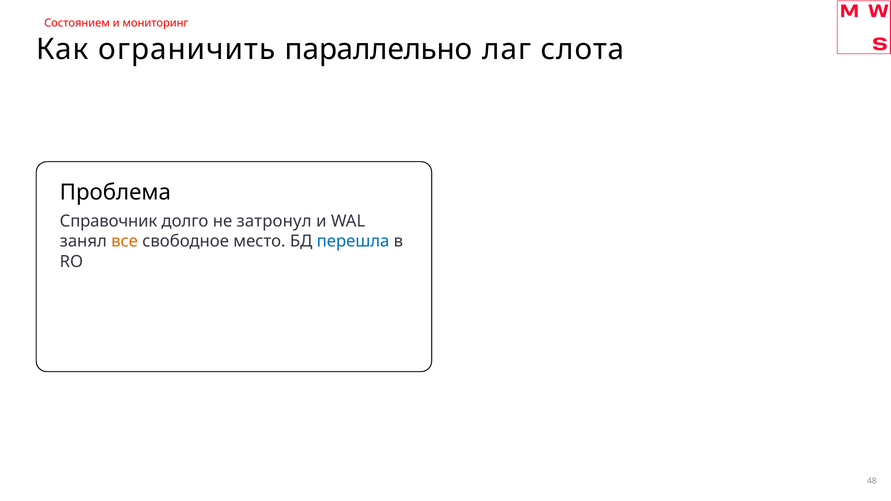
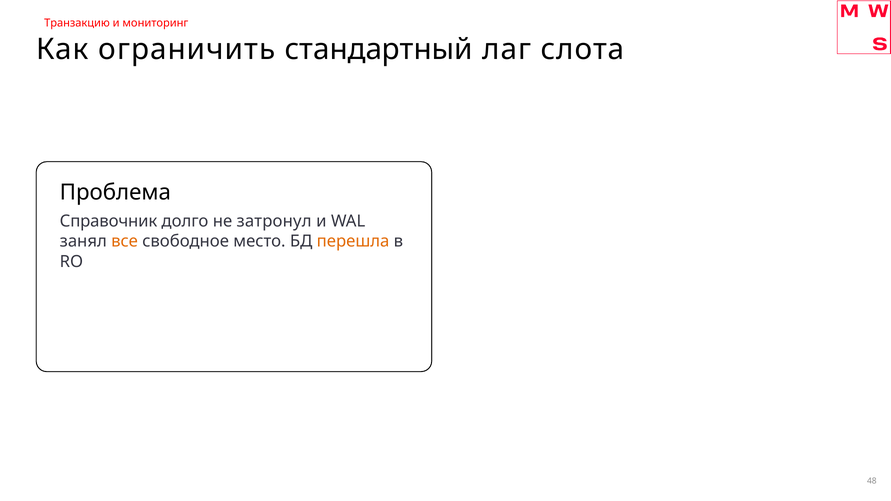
Состоянием: Состоянием -> Транзакцию (77, 23)
параллельно: параллельно -> стандартный (379, 50)
перешла colour: blue -> orange (353, 242)
